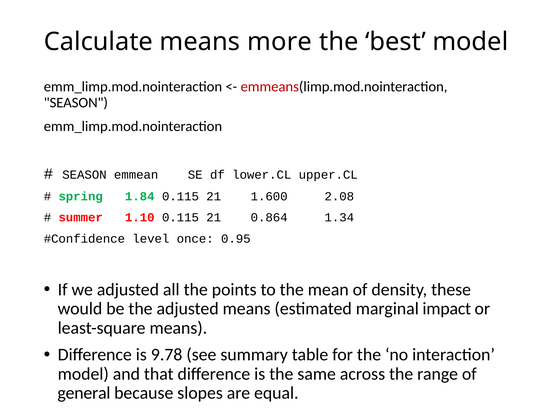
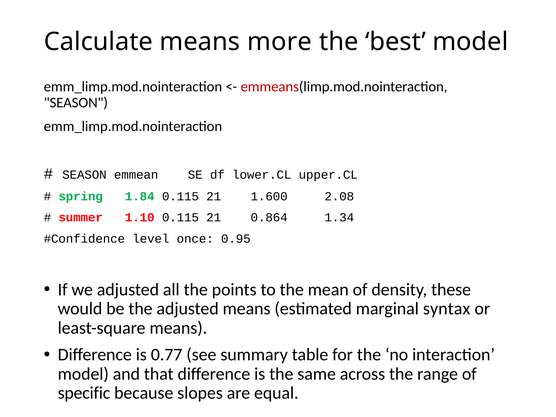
impact: impact -> syntax (447, 309)
9.78: 9.78 -> 0.77 (167, 355)
general: general -> specific (84, 393)
